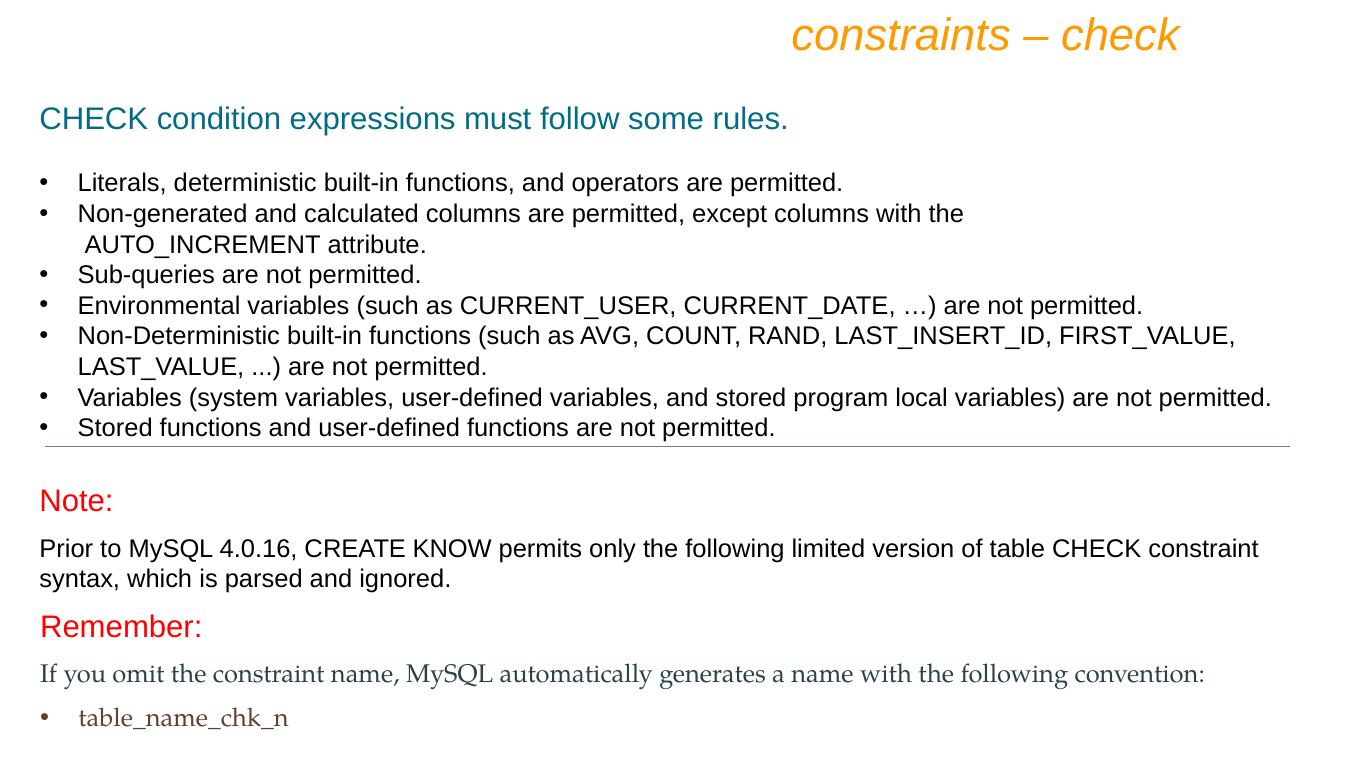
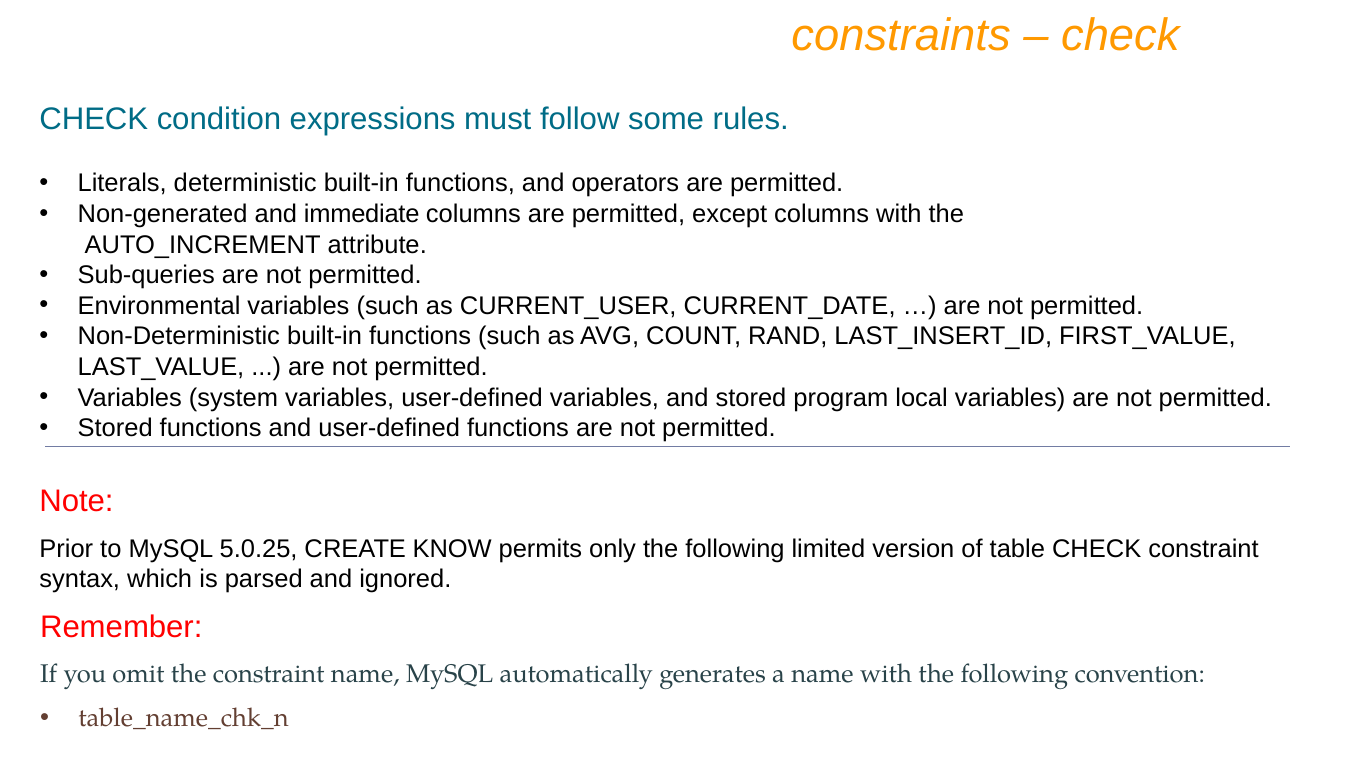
calculated: calculated -> immediate (362, 214)
4.0.16: 4.0.16 -> 5.0.25 (259, 549)
